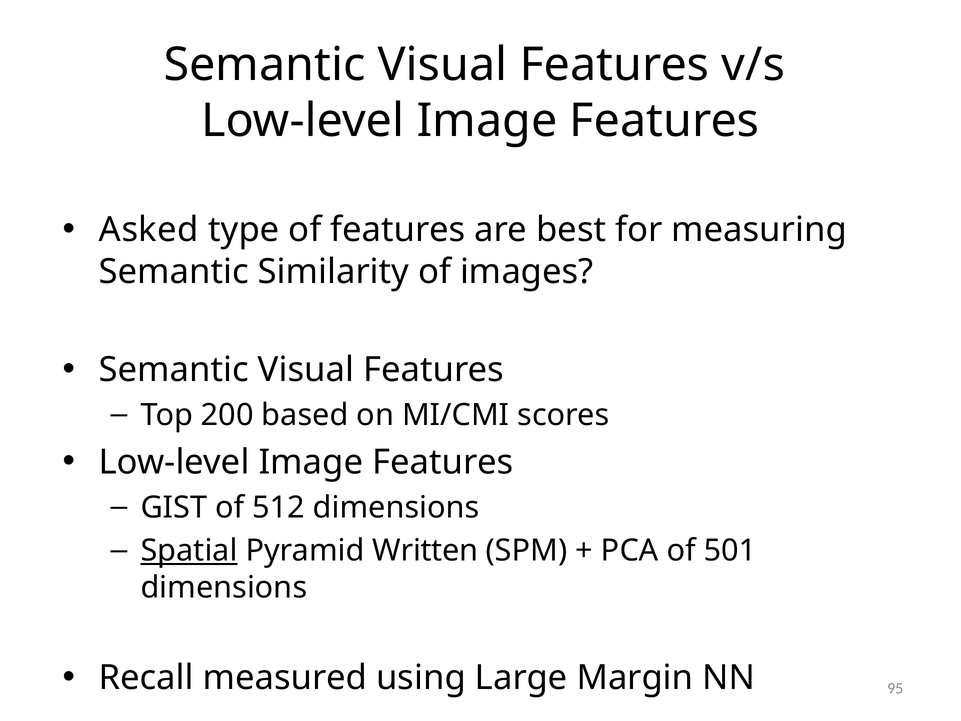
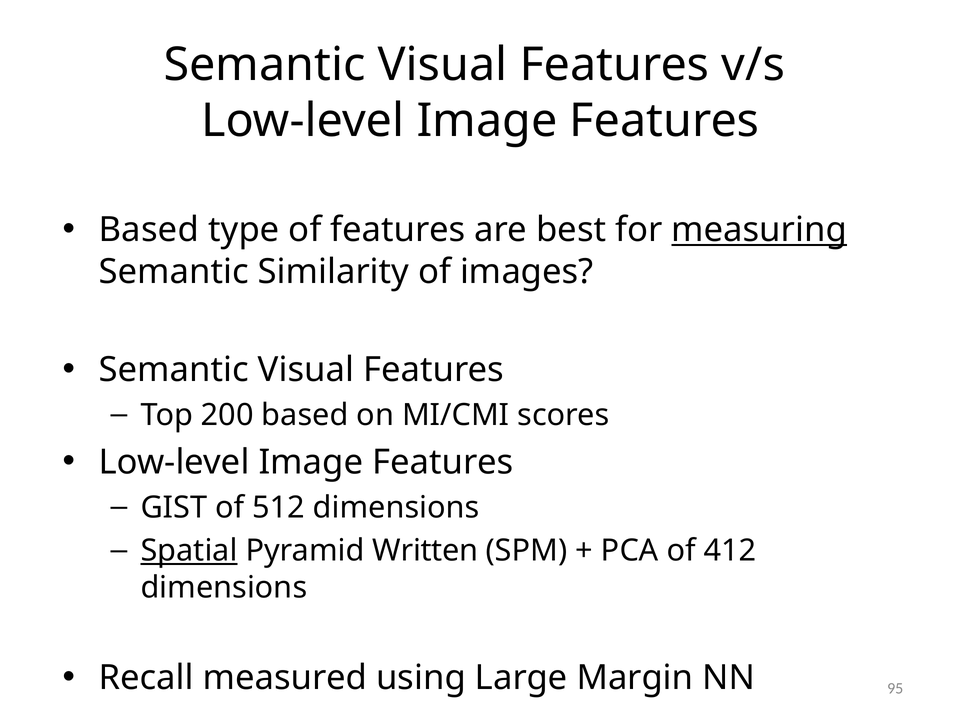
Asked: Asked -> Based (149, 230)
measuring underline: none -> present (759, 230)
501: 501 -> 412 (730, 551)
